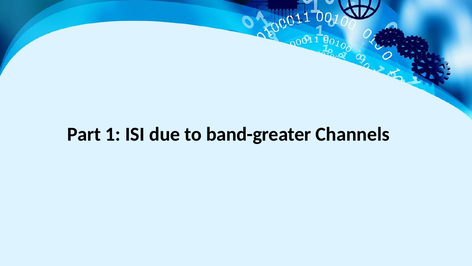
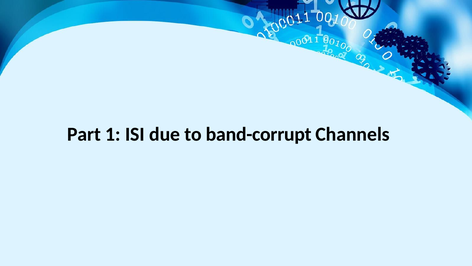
band-greater: band-greater -> band-corrupt (259, 134)
